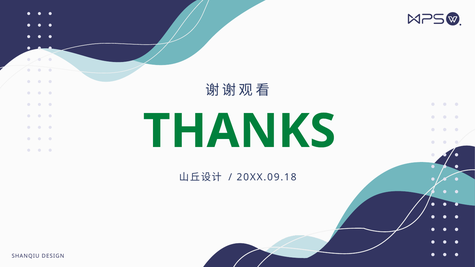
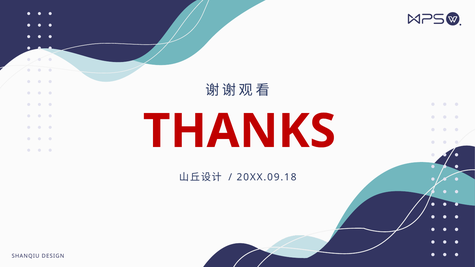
THANKS colour: green -> red (239, 131)
